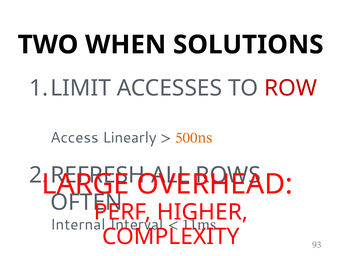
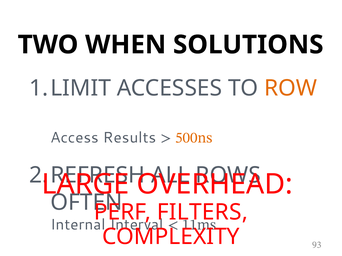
ROW colour: red -> orange (291, 88)
Linearly: Linearly -> Results (129, 138)
HIGHER: HIGHER -> FILTERS (202, 212)
